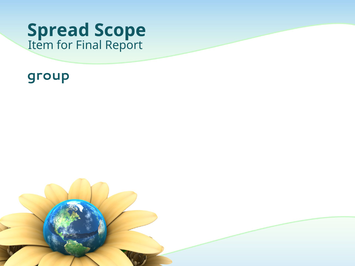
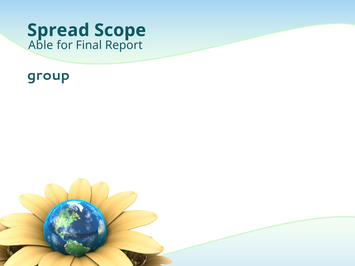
Item: Item -> Able (41, 45)
